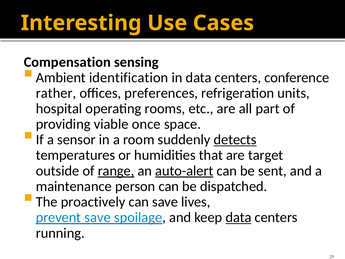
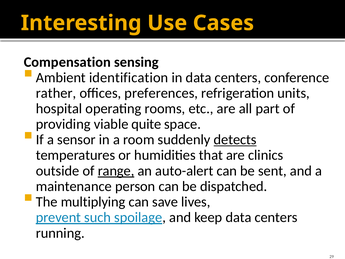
once: once -> quite (146, 124)
target: target -> clinics (266, 155)
auto-alert underline: present -> none (184, 171)
proactively: proactively -> multiplying (93, 202)
prevent save: save -> such (98, 217)
data underline: present -> none (238, 217)
